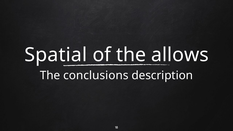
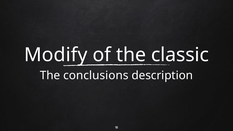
Spatial: Spatial -> Modify (56, 55)
allows: allows -> classic (180, 55)
